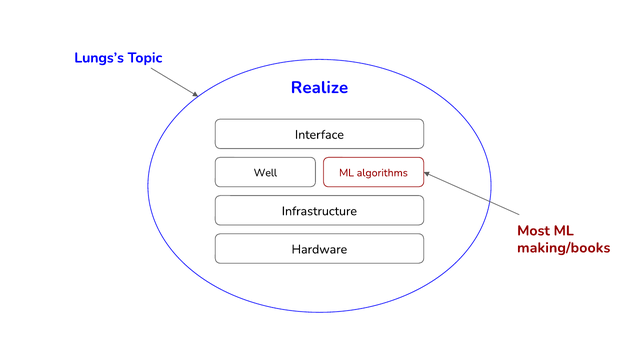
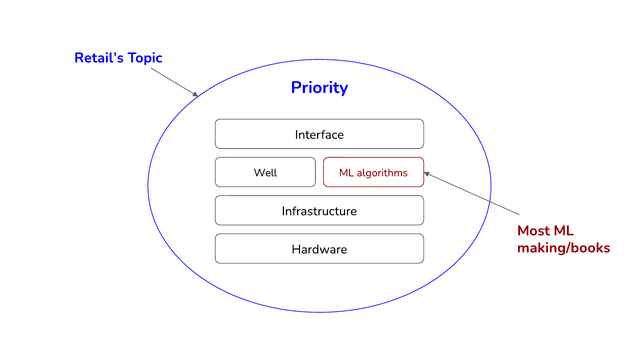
Lungs’s: Lungs’s -> Retail’s (99, 58)
Realize: Realize -> Priority (320, 87)
